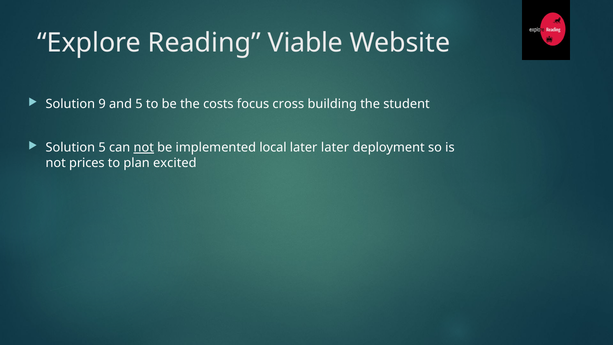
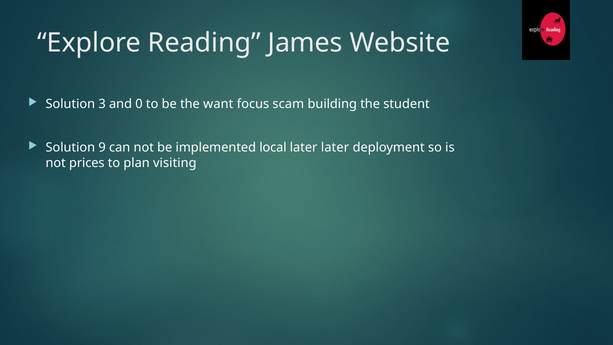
Viable: Viable -> James (305, 43)
9: 9 -> 3 (102, 104)
and 5: 5 -> 0 (139, 104)
costs: costs -> want (218, 104)
cross: cross -> scam (288, 104)
Solution 5: 5 -> 9 (102, 147)
not underline: present -> none (144, 147)
excited: excited -> visiting (175, 163)
